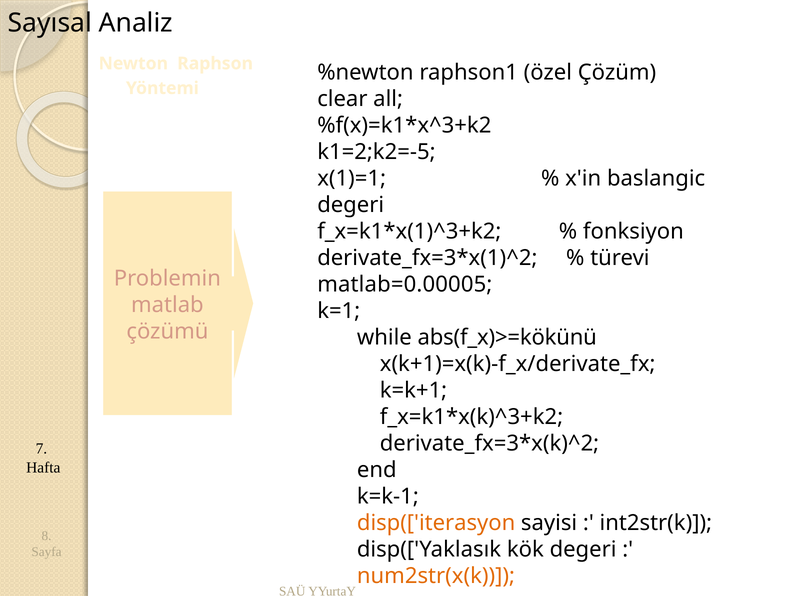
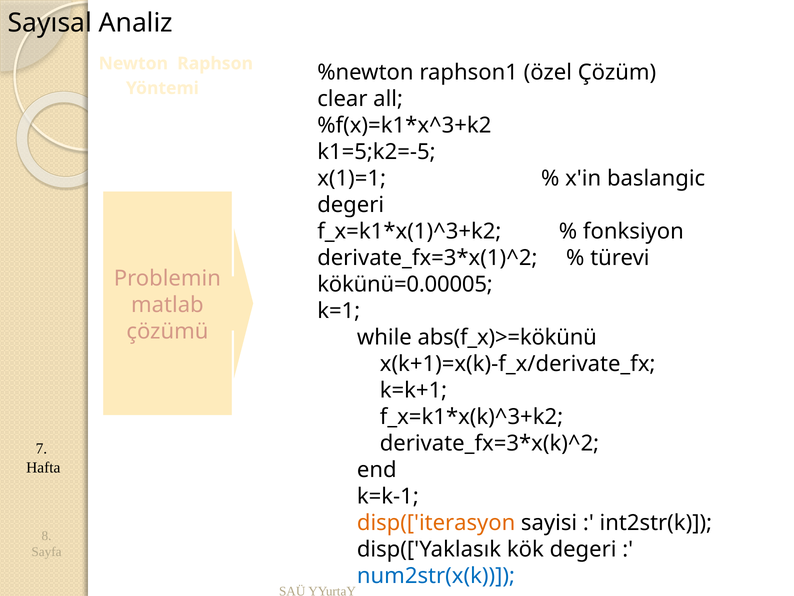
k1=2;k2=-5: k1=2;k2=-5 -> k1=5;k2=-5 (376, 152)
matlab=0.00005: matlab=0.00005 -> kökünü=0.00005 (405, 284)
num2str(x(k colour: orange -> blue (436, 576)
